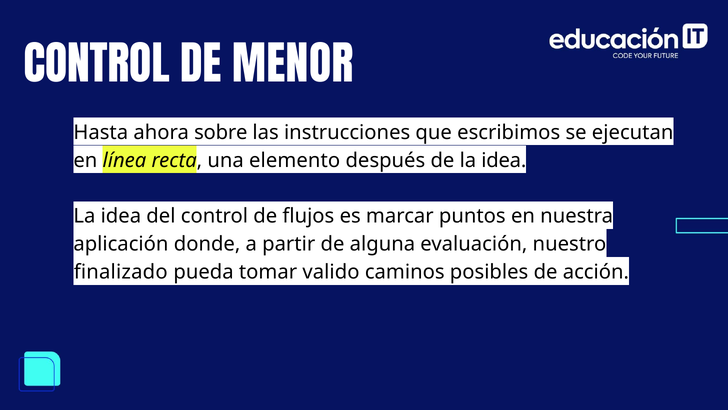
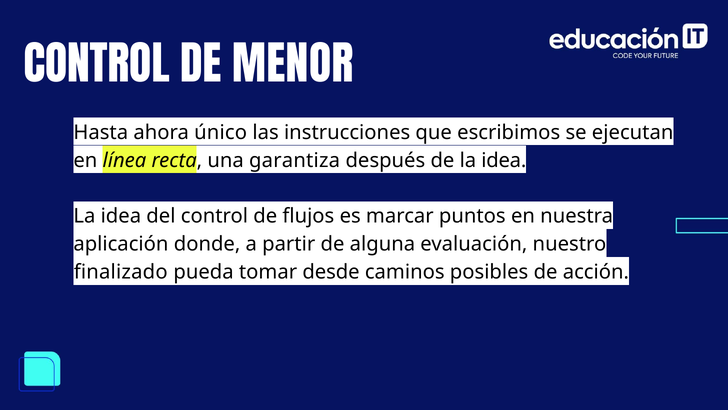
sobre: sobre -> único (221, 132)
elemento: elemento -> garantiza (295, 160)
valido: valido -> desde (331, 272)
